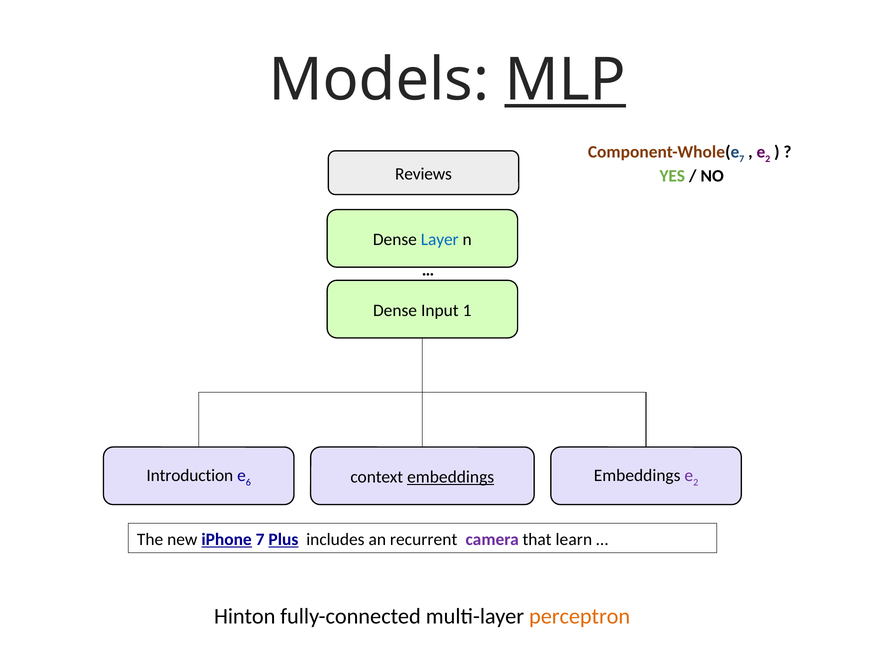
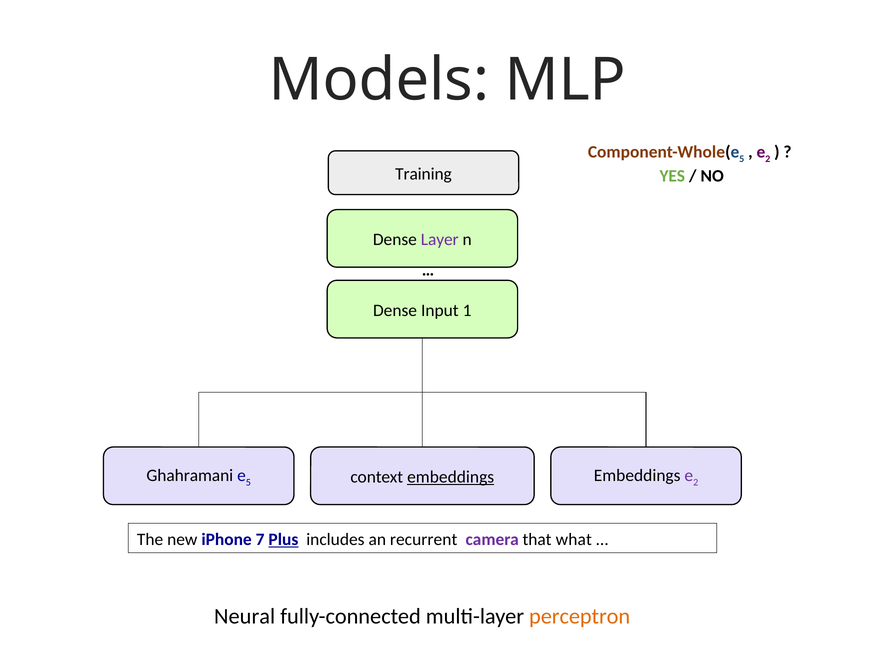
MLP underline: present -> none (565, 80)
7: 7 -> 5 (742, 159)
Reviews: Reviews -> Training (423, 174)
Layer colour: blue -> purple (440, 240)
Introduction: Introduction -> Ghahramani (190, 476)
6: 6 -> 5 (248, 483)
iPhone underline: present -> none (227, 540)
learn: learn -> what (574, 540)
Hinton: Hinton -> Neural (245, 617)
